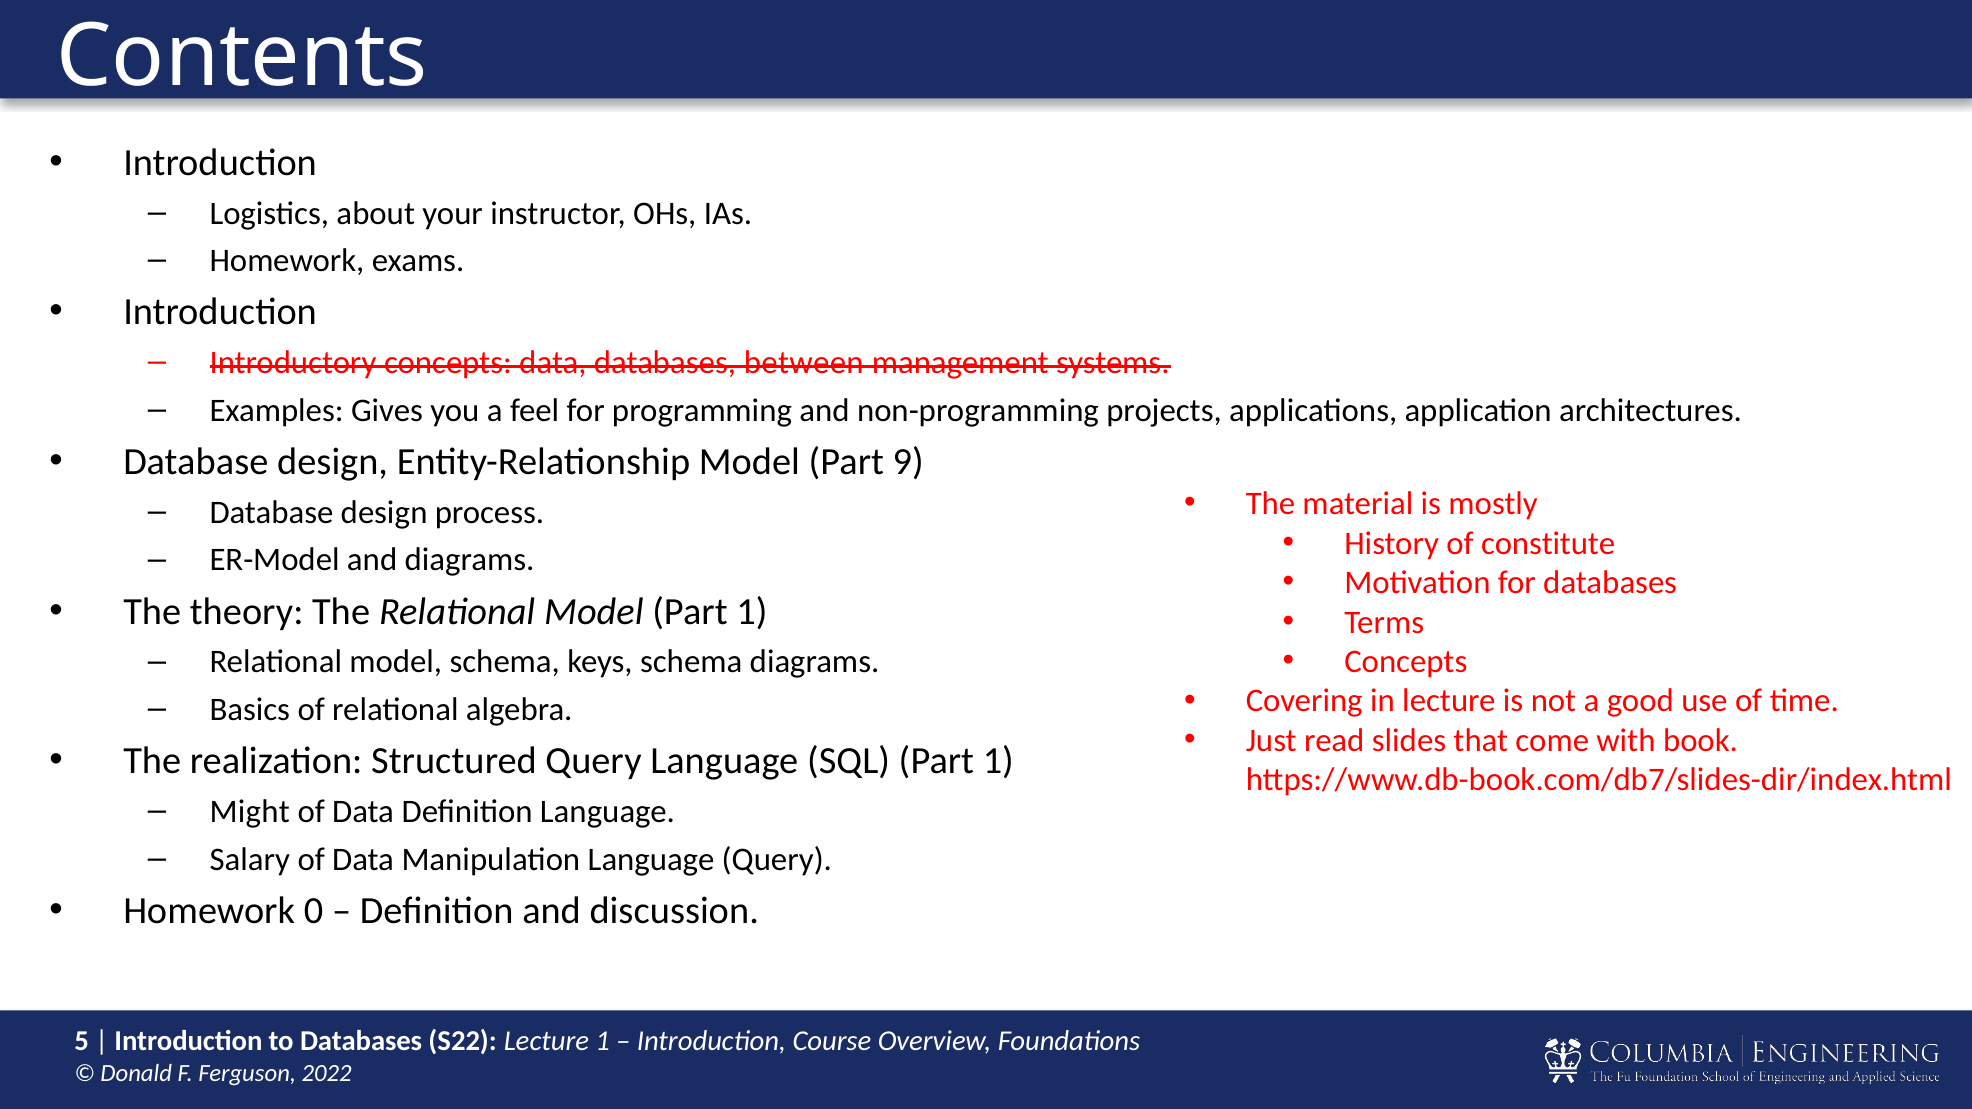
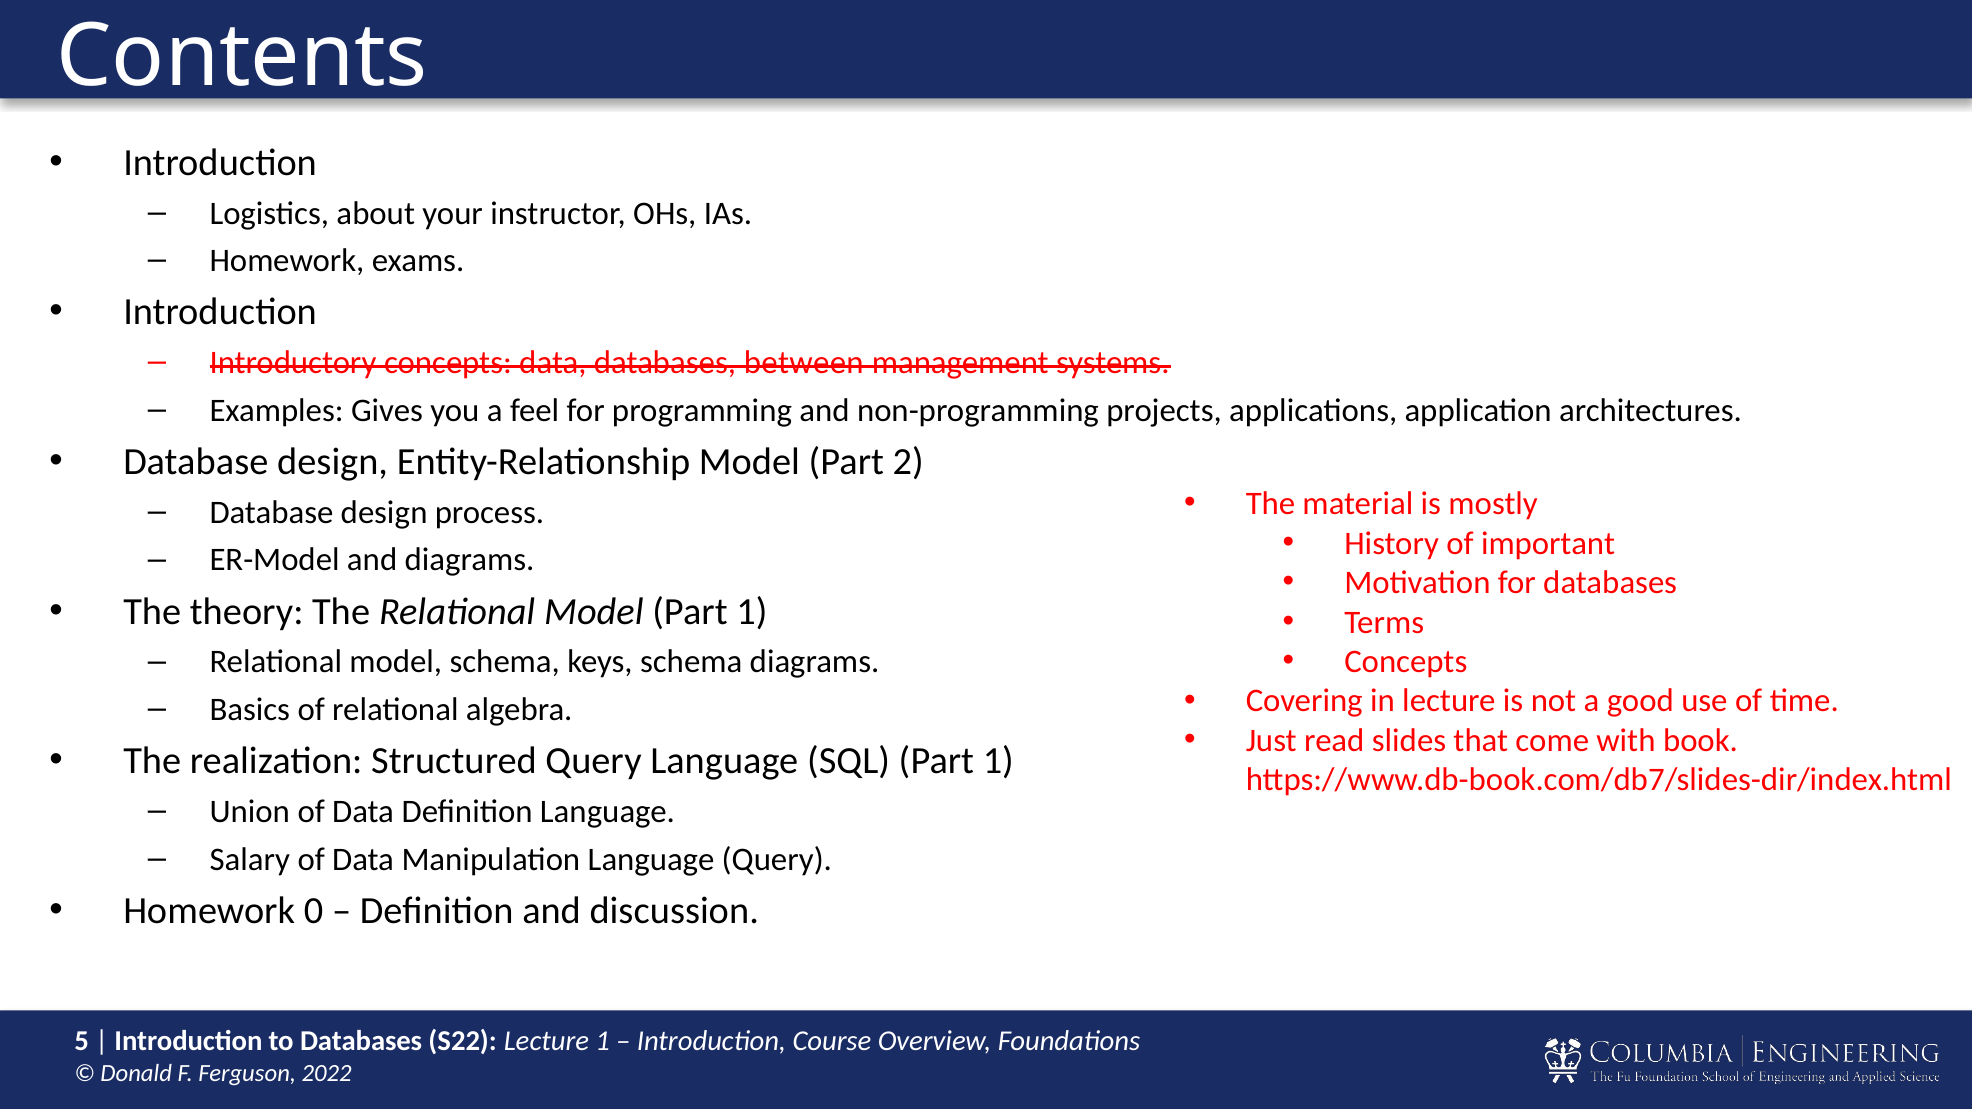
9: 9 -> 2 (908, 462)
constitute: constitute -> important (1548, 543)
Might: Might -> Union (250, 812)
